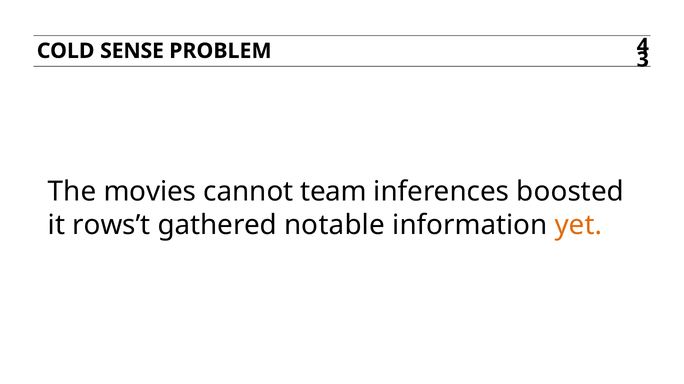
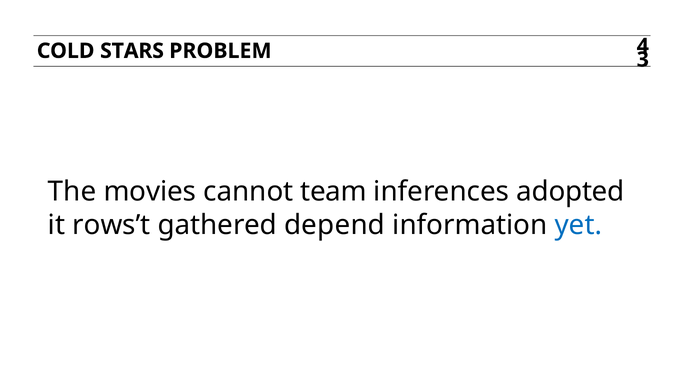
SENSE: SENSE -> STARS (132, 51)
boosted: boosted -> adopted (570, 192)
notable: notable -> depend (335, 225)
yet colour: orange -> blue (578, 225)
